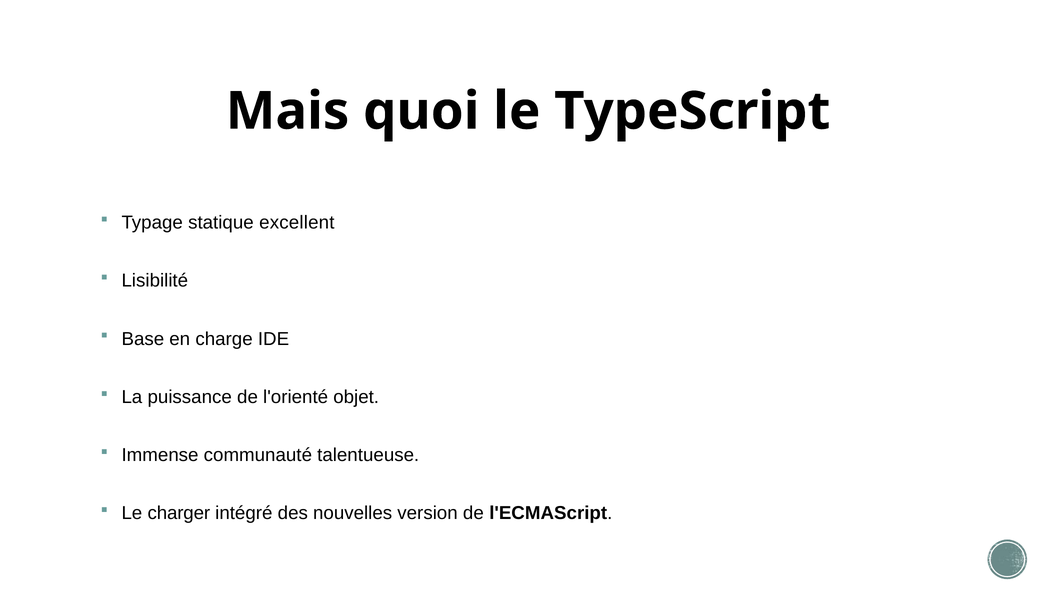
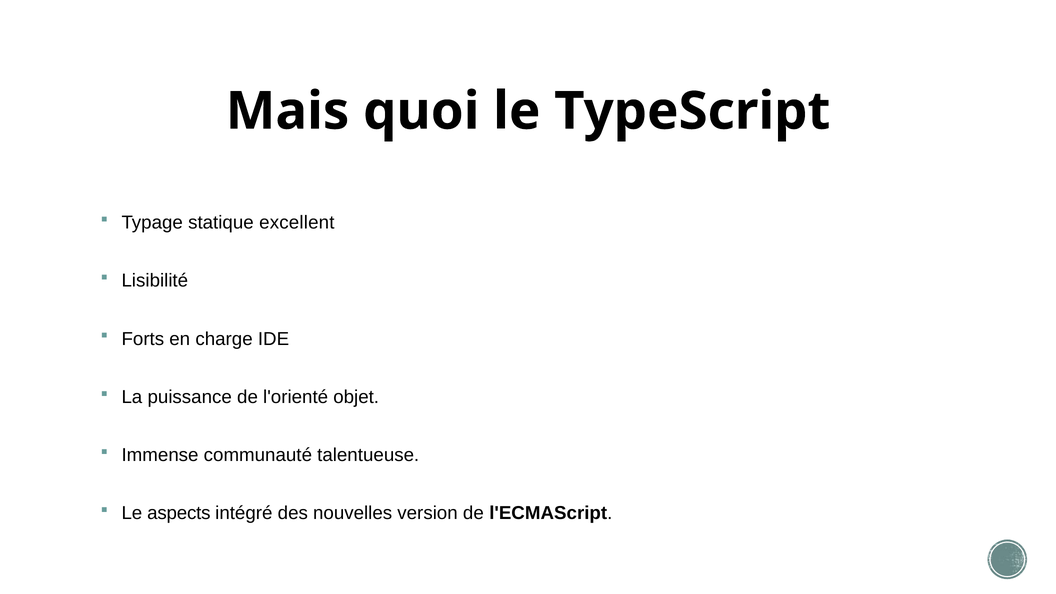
Base: Base -> Forts (143, 339)
charger: charger -> aspects (179, 513)
